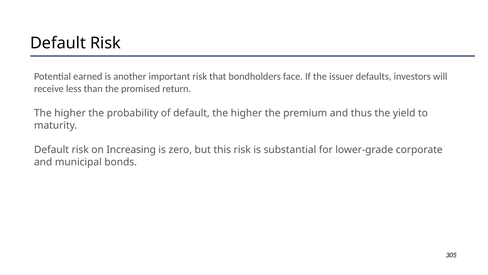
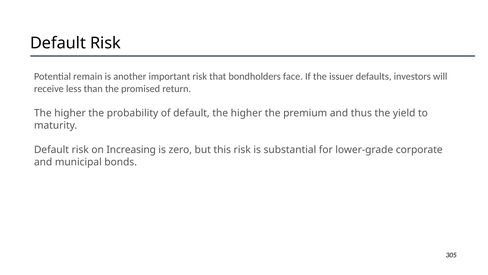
earned: earned -> remain (88, 76)
